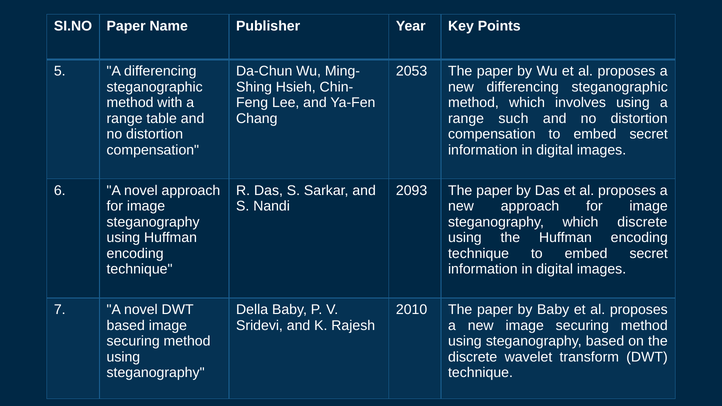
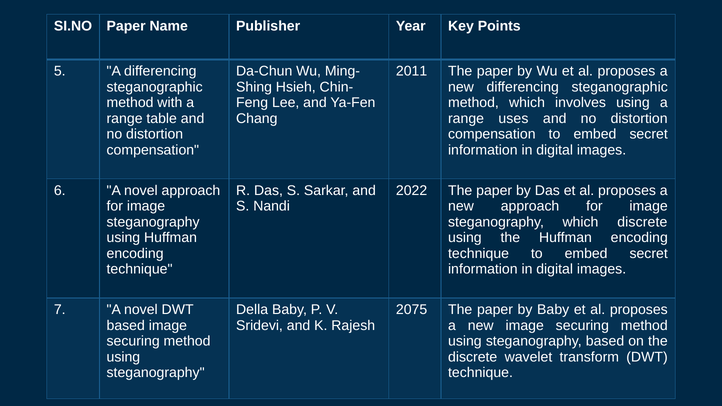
2053: 2053 -> 2011 (412, 71)
such: such -> uses (513, 118)
2093: 2093 -> 2022 (412, 190)
2010: 2010 -> 2075 (412, 310)
